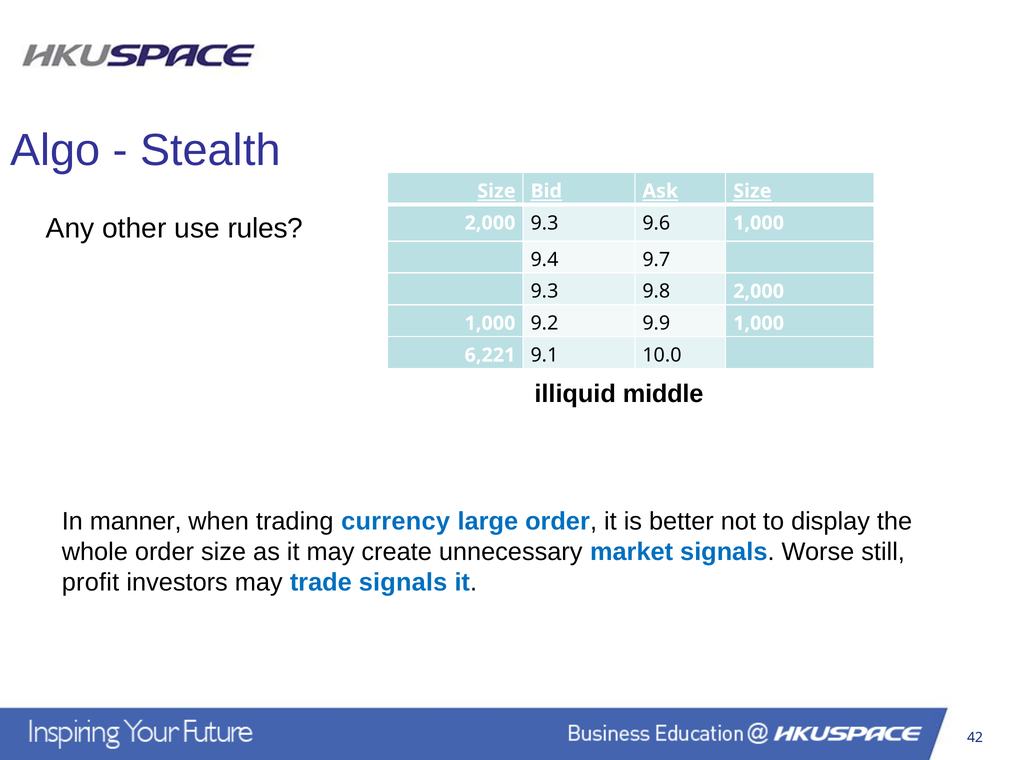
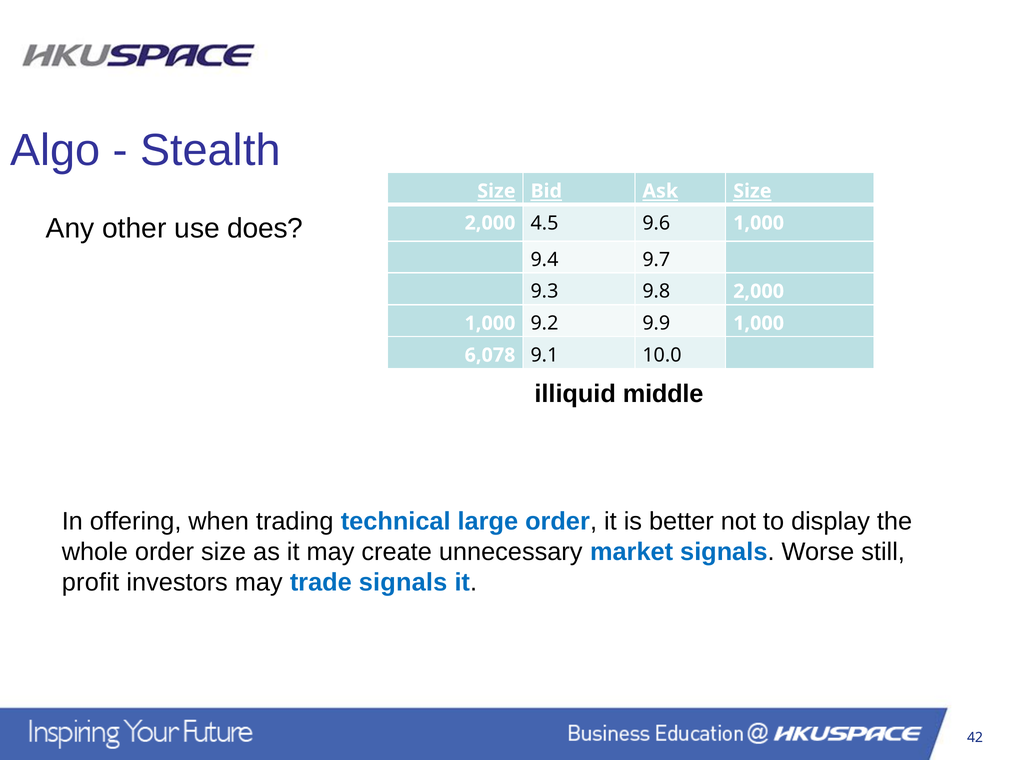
rules: rules -> does (265, 228)
2,000 9.3: 9.3 -> 4.5 (545, 223)
6,221: 6,221 -> 6,078 (490, 355)
manner: manner -> offering (136, 522)
currency: currency -> technical (396, 522)
